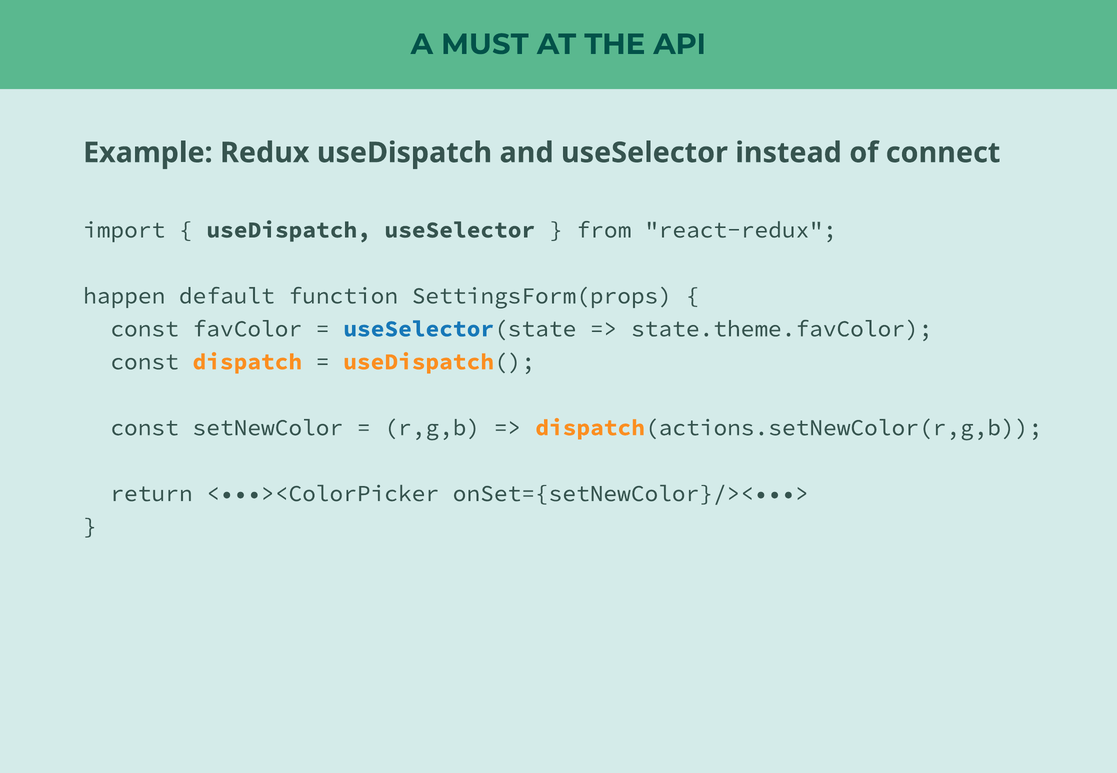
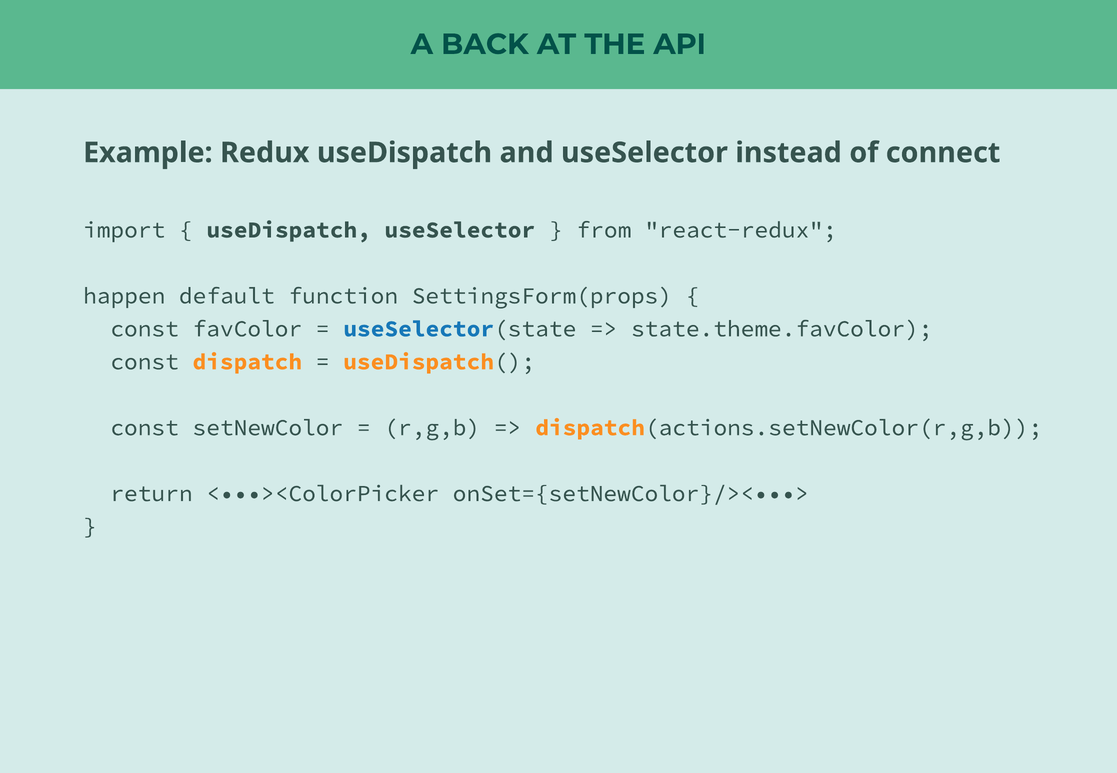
MUST: MUST -> BACK (485, 44)
